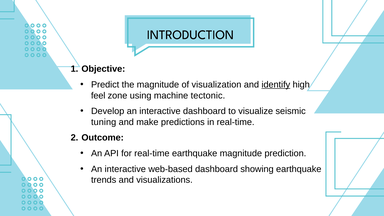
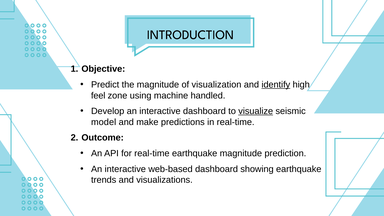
tectonic: tectonic -> handled (208, 96)
visualize underline: none -> present (256, 111)
tuning: tuning -> model (104, 122)
